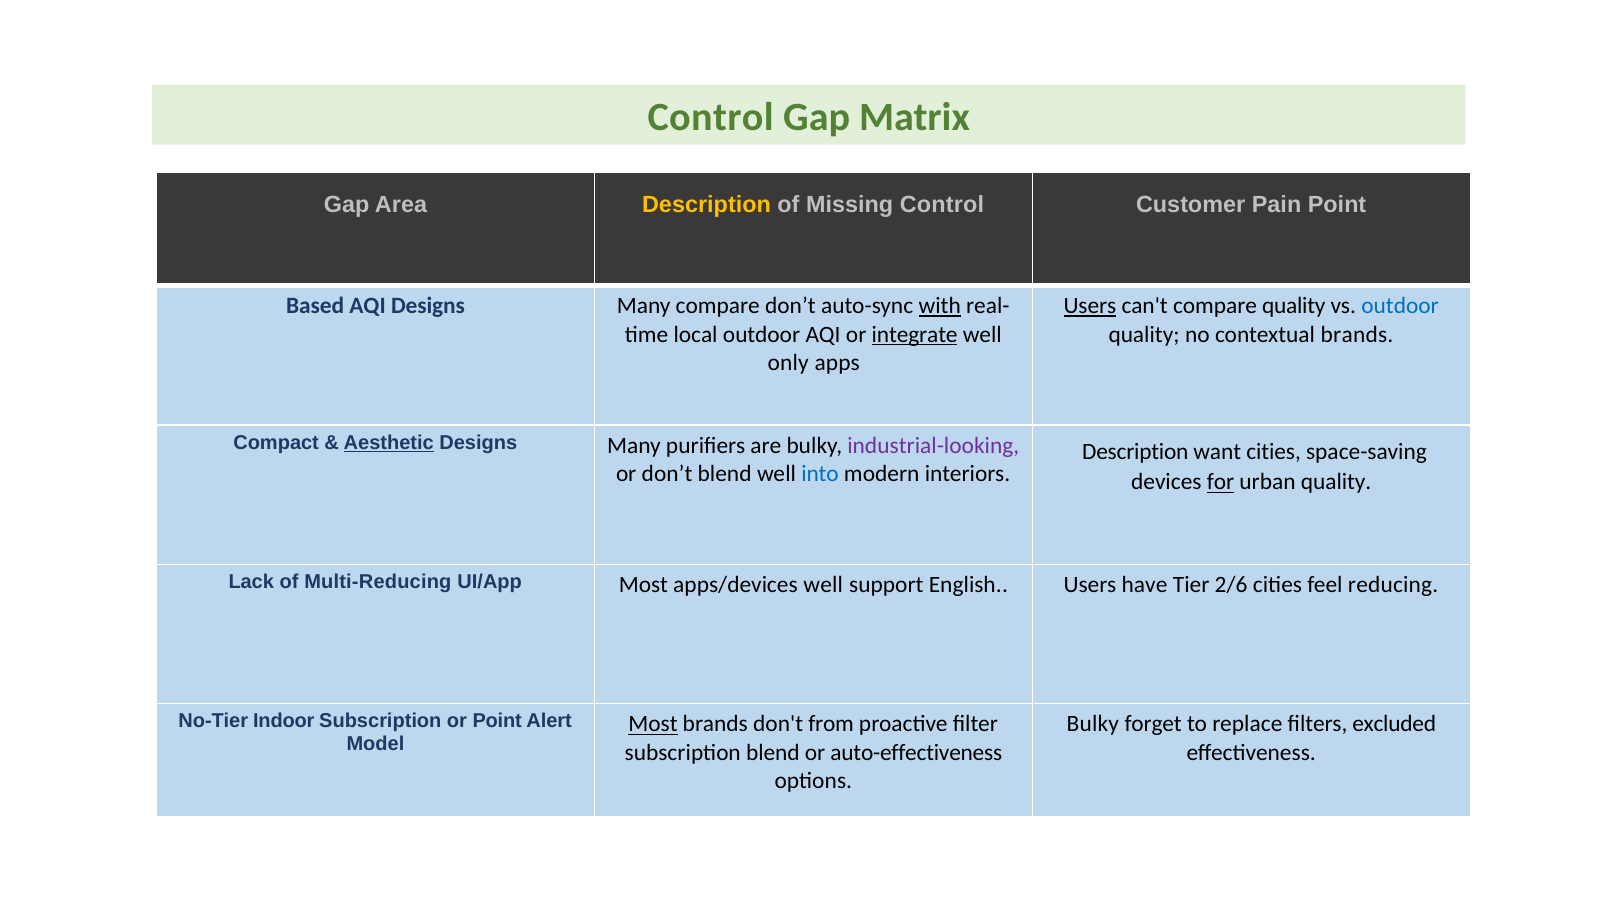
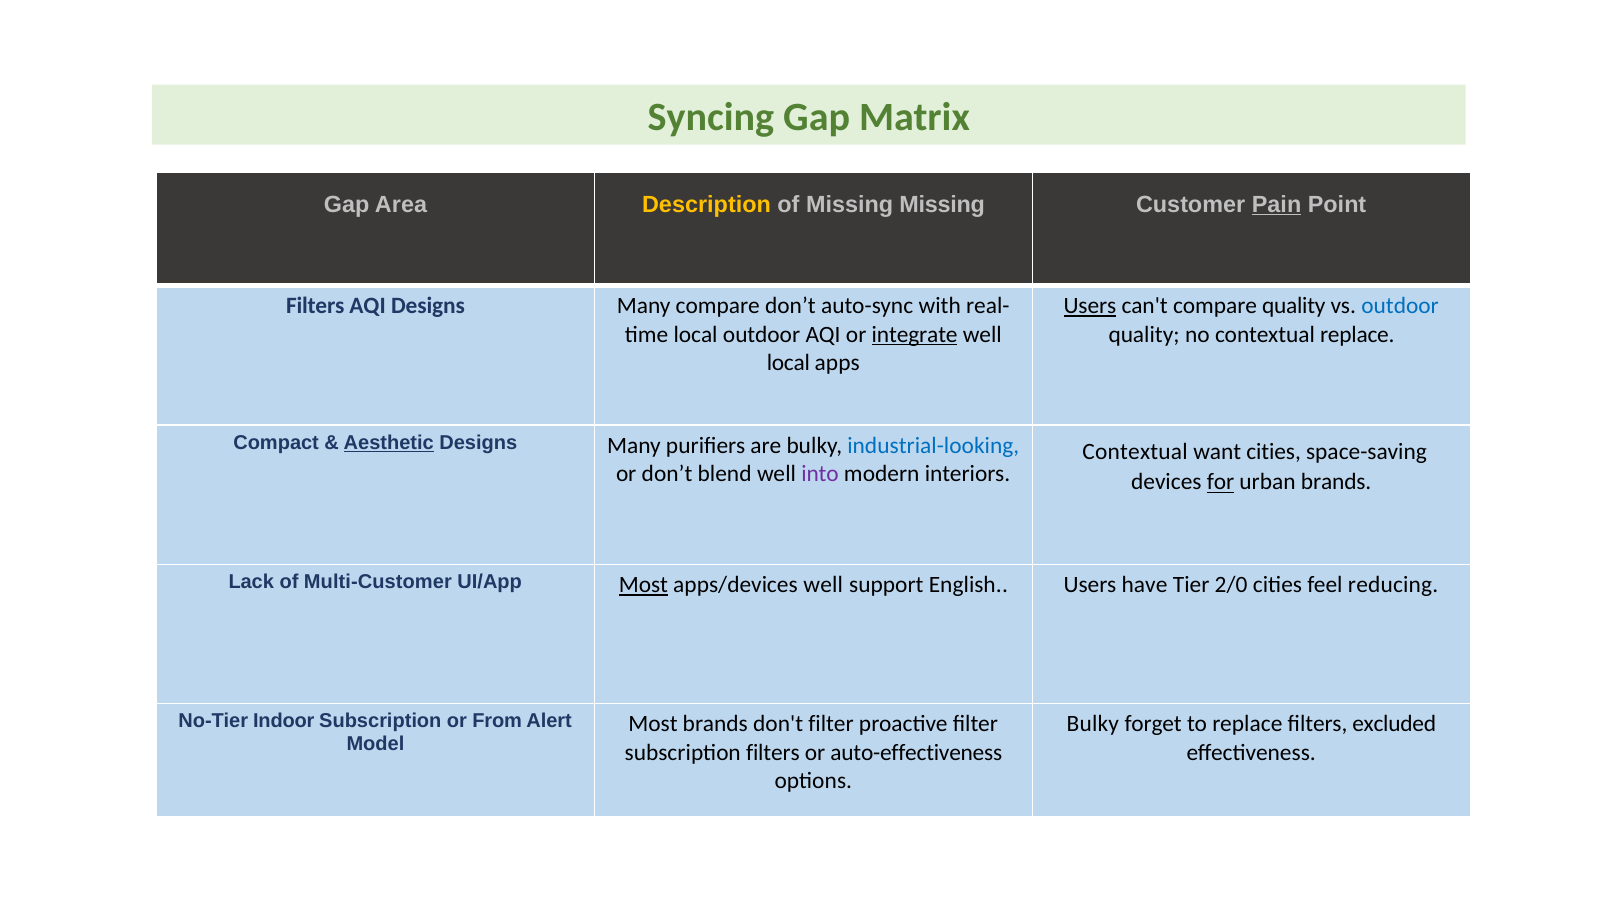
Control: Control -> Syncing (711, 117)
Missing Control: Control -> Missing (942, 205)
Pain underline: none -> present (1277, 205)
Based: Based -> Filters (315, 306)
with underline: present -> none (940, 306)
contextual brands: brands -> replace (1357, 335)
only: only -> local (788, 363)
industrial-looking colour: purple -> blue (933, 446)
Description: Description -> Contextual (1135, 452)
into colour: blue -> purple (820, 474)
urban quality: quality -> brands (1336, 482)
Multi-Reducing: Multi-Reducing -> Multi-Customer (378, 582)
Most underline: none -> present (643, 585)
2/6: 2/6 -> 2/0 (1231, 585)
or Point: Point -> From (497, 721)
Most underline: present -> none (653, 724)
don't from: from -> filter (831, 724)
subscription blend: blend -> filters (773, 753)
